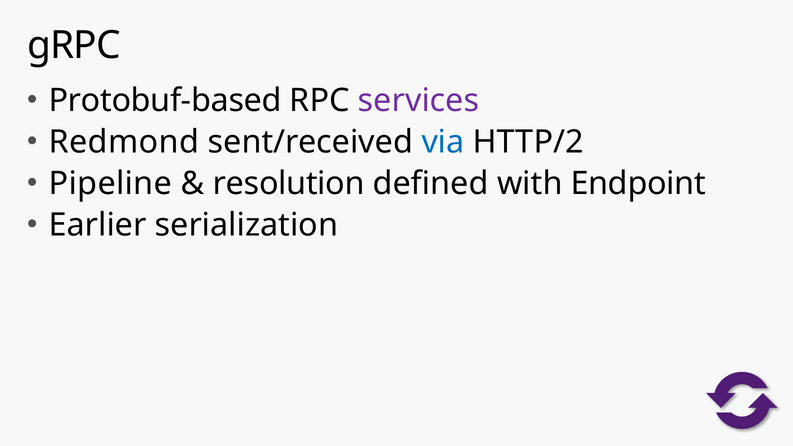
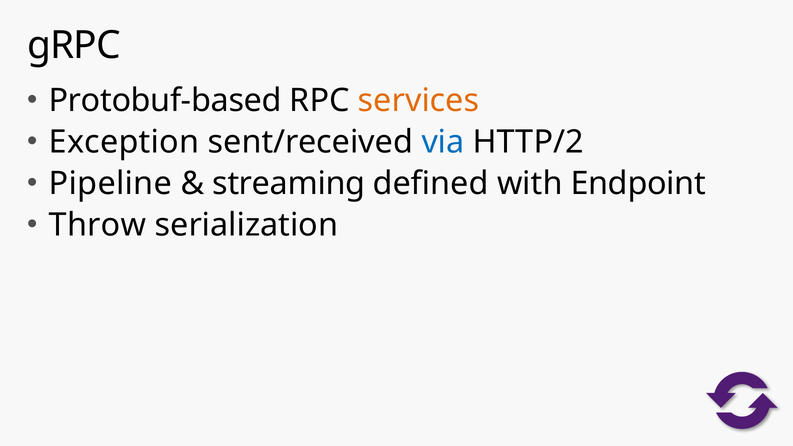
services colour: purple -> orange (419, 101)
Redmond: Redmond -> Exception (124, 142)
resolution: resolution -> streaming (289, 184)
Earlier: Earlier -> Throw (98, 225)
